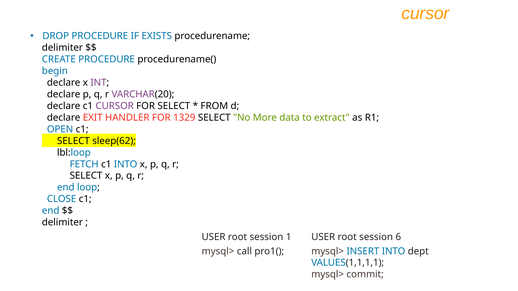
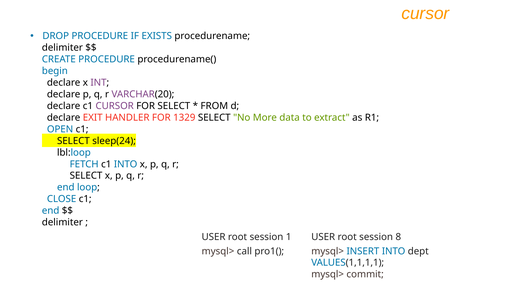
sleep(62: sleep(62 -> sleep(24 (114, 141)
6: 6 -> 8 (398, 237)
